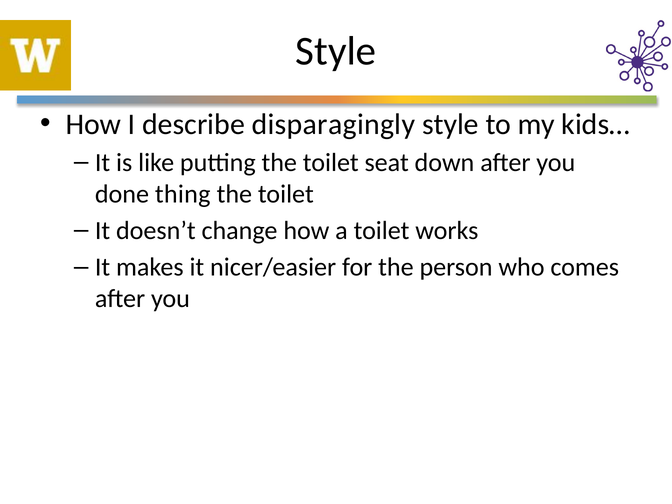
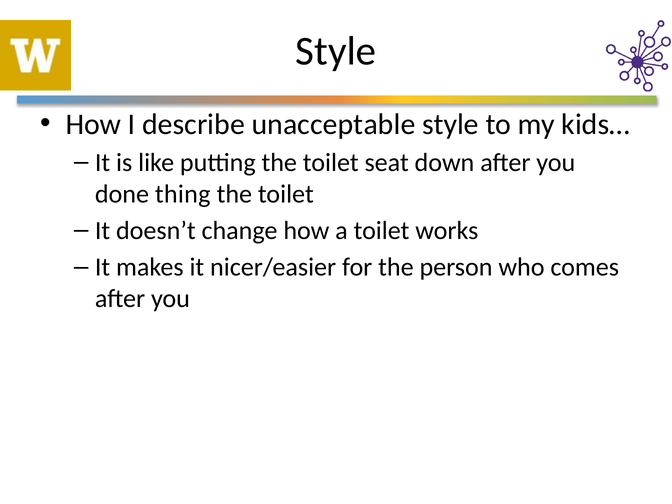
disparagingly: disparagingly -> unacceptable (334, 124)
